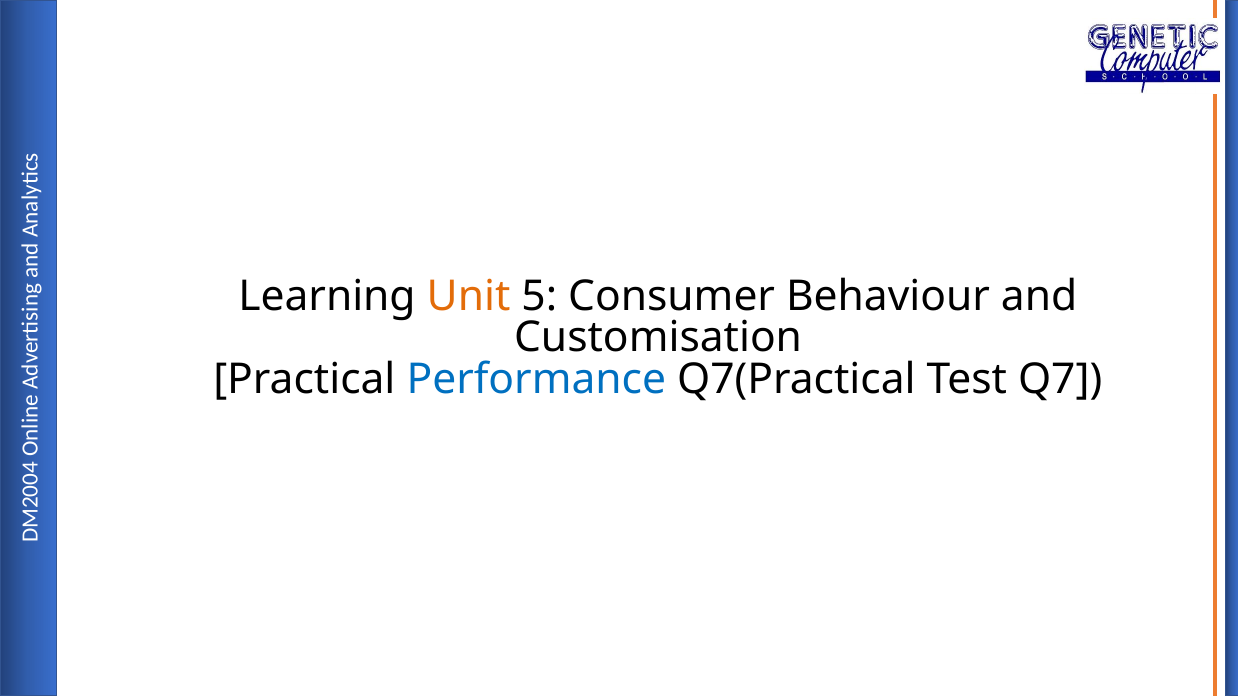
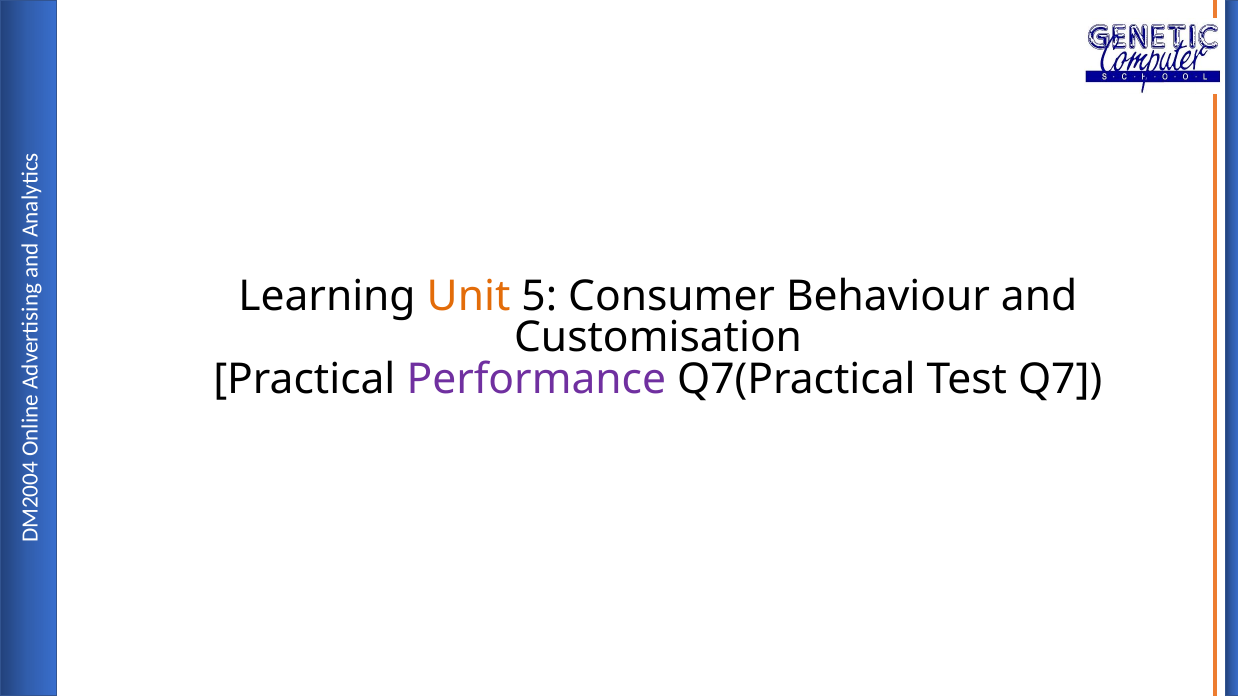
Performance colour: blue -> purple (536, 379)
